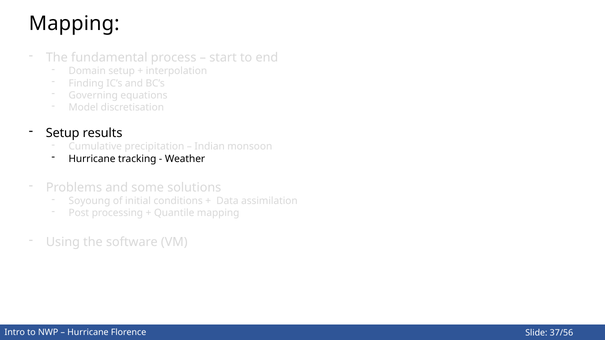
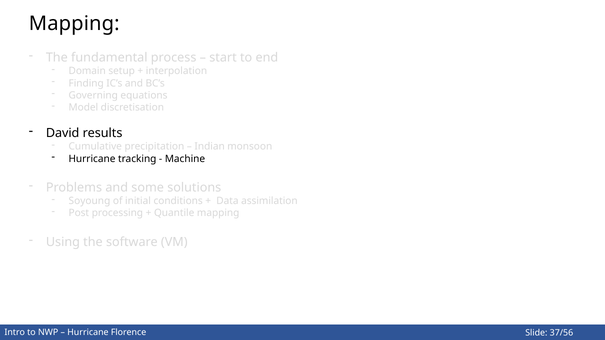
Setup: Setup -> David (63, 133)
Weather: Weather -> Machine (185, 159)
